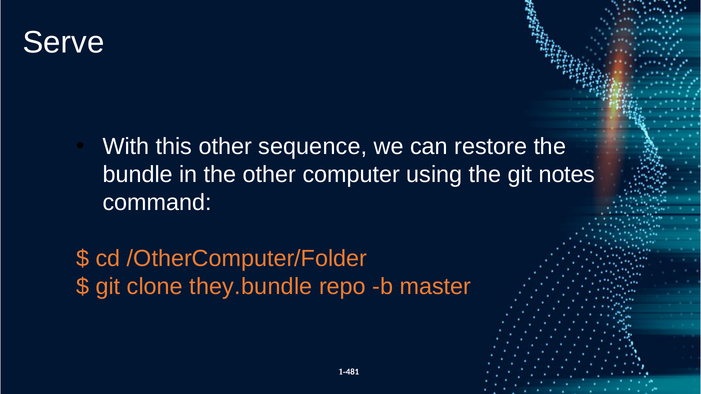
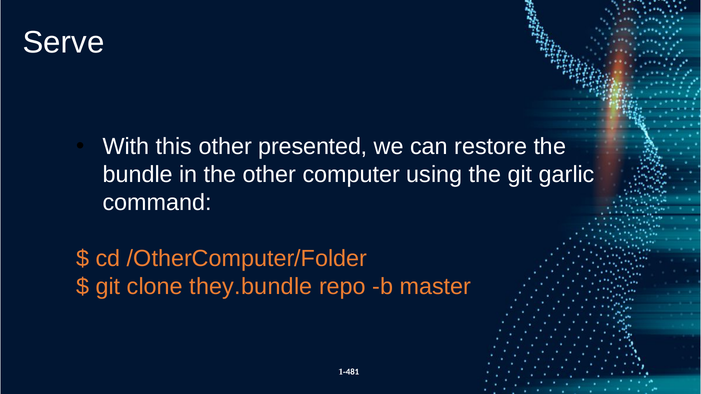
sequence: sequence -> presented (313, 147)
notes: notes -> garlic (567, 175)
